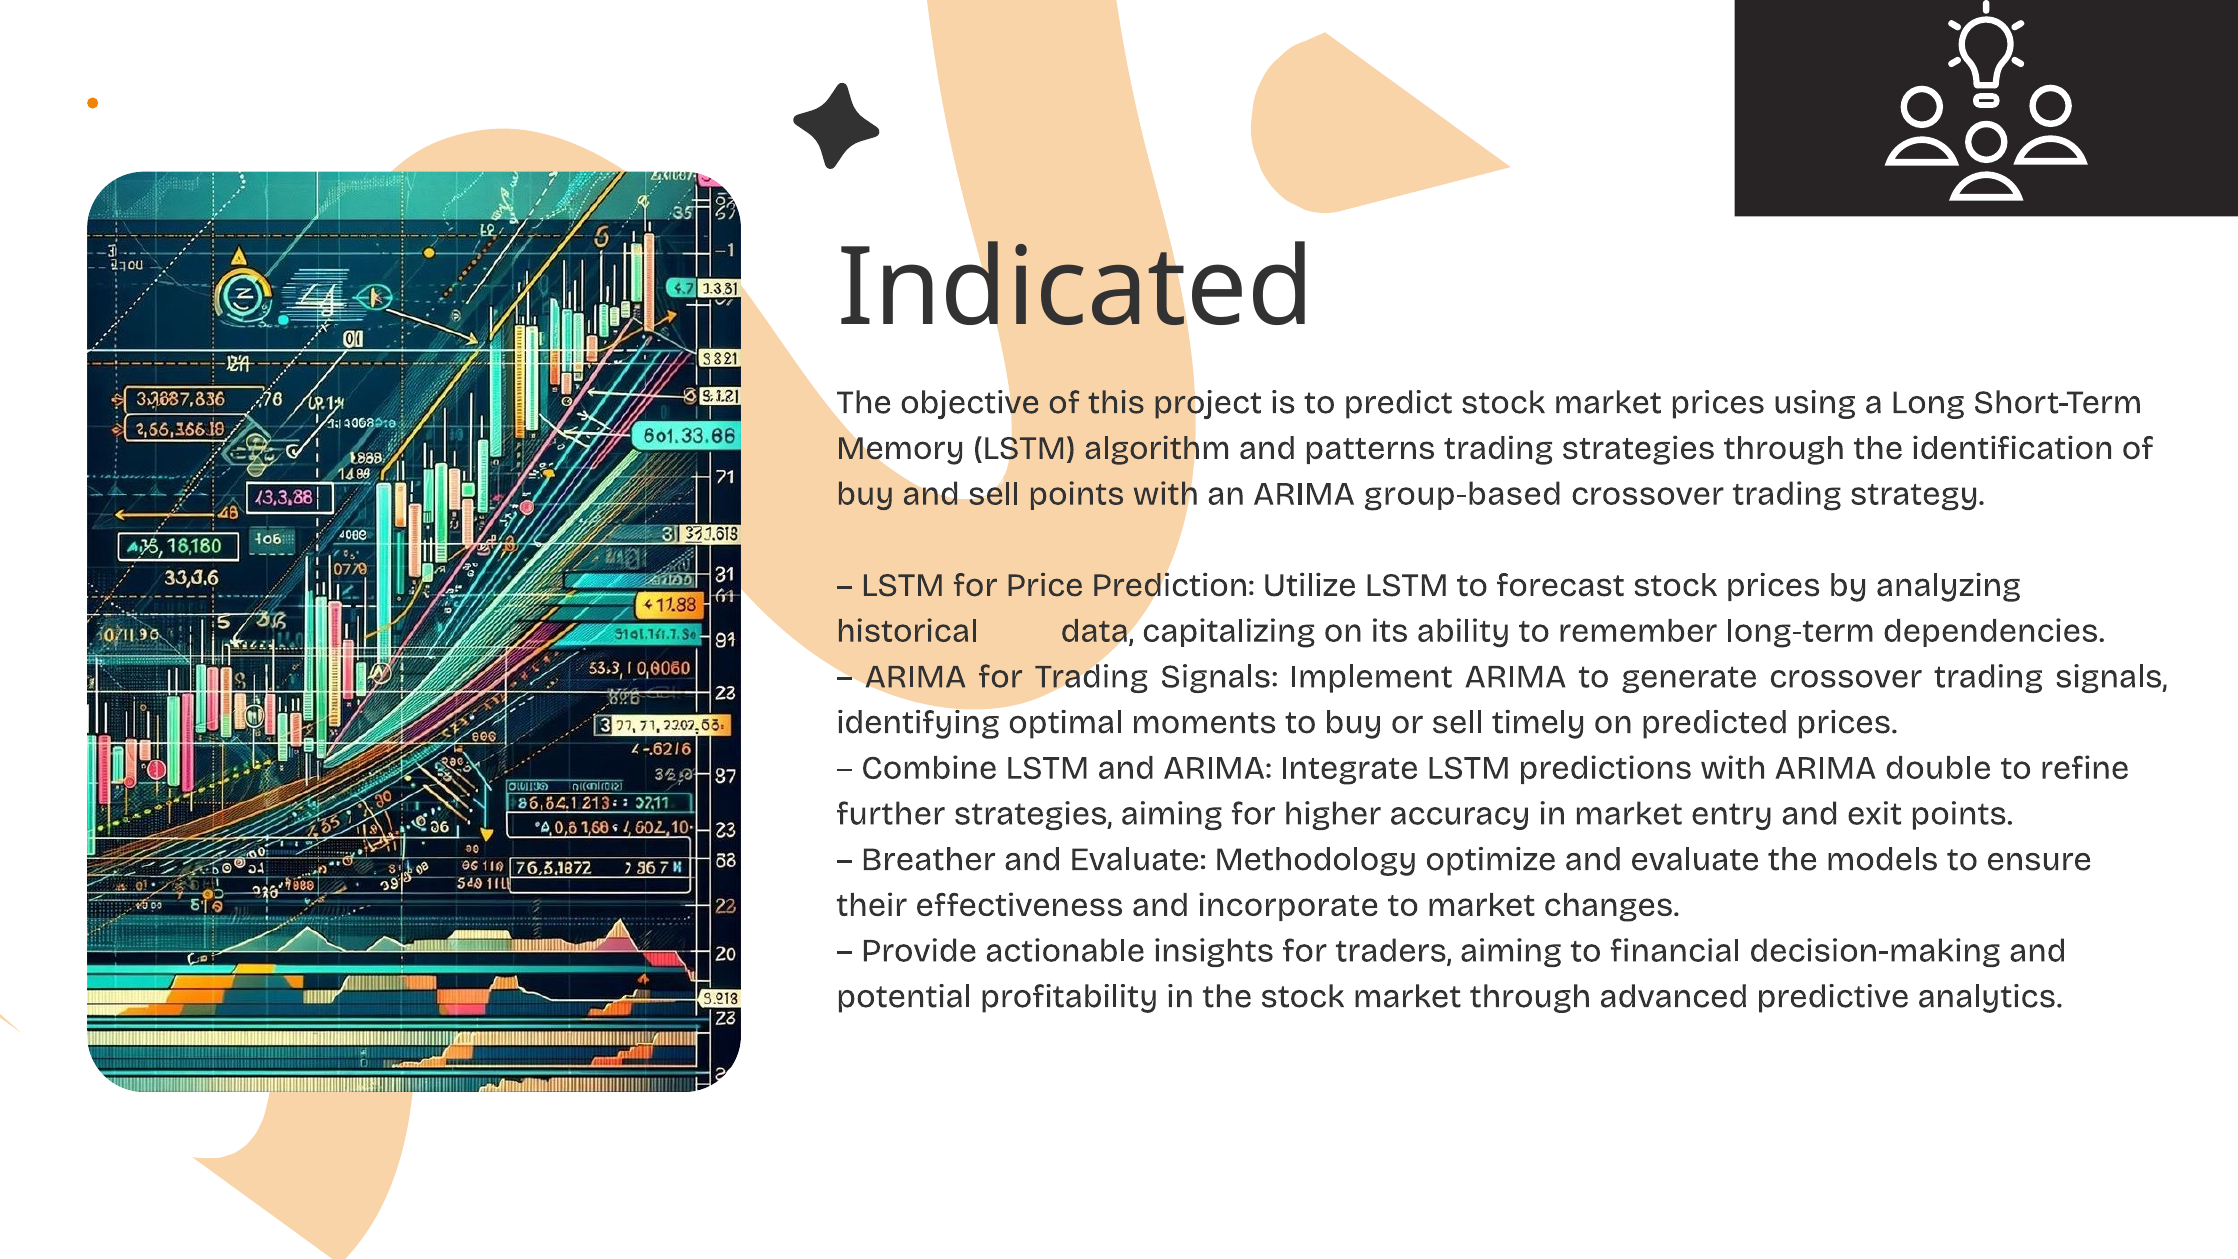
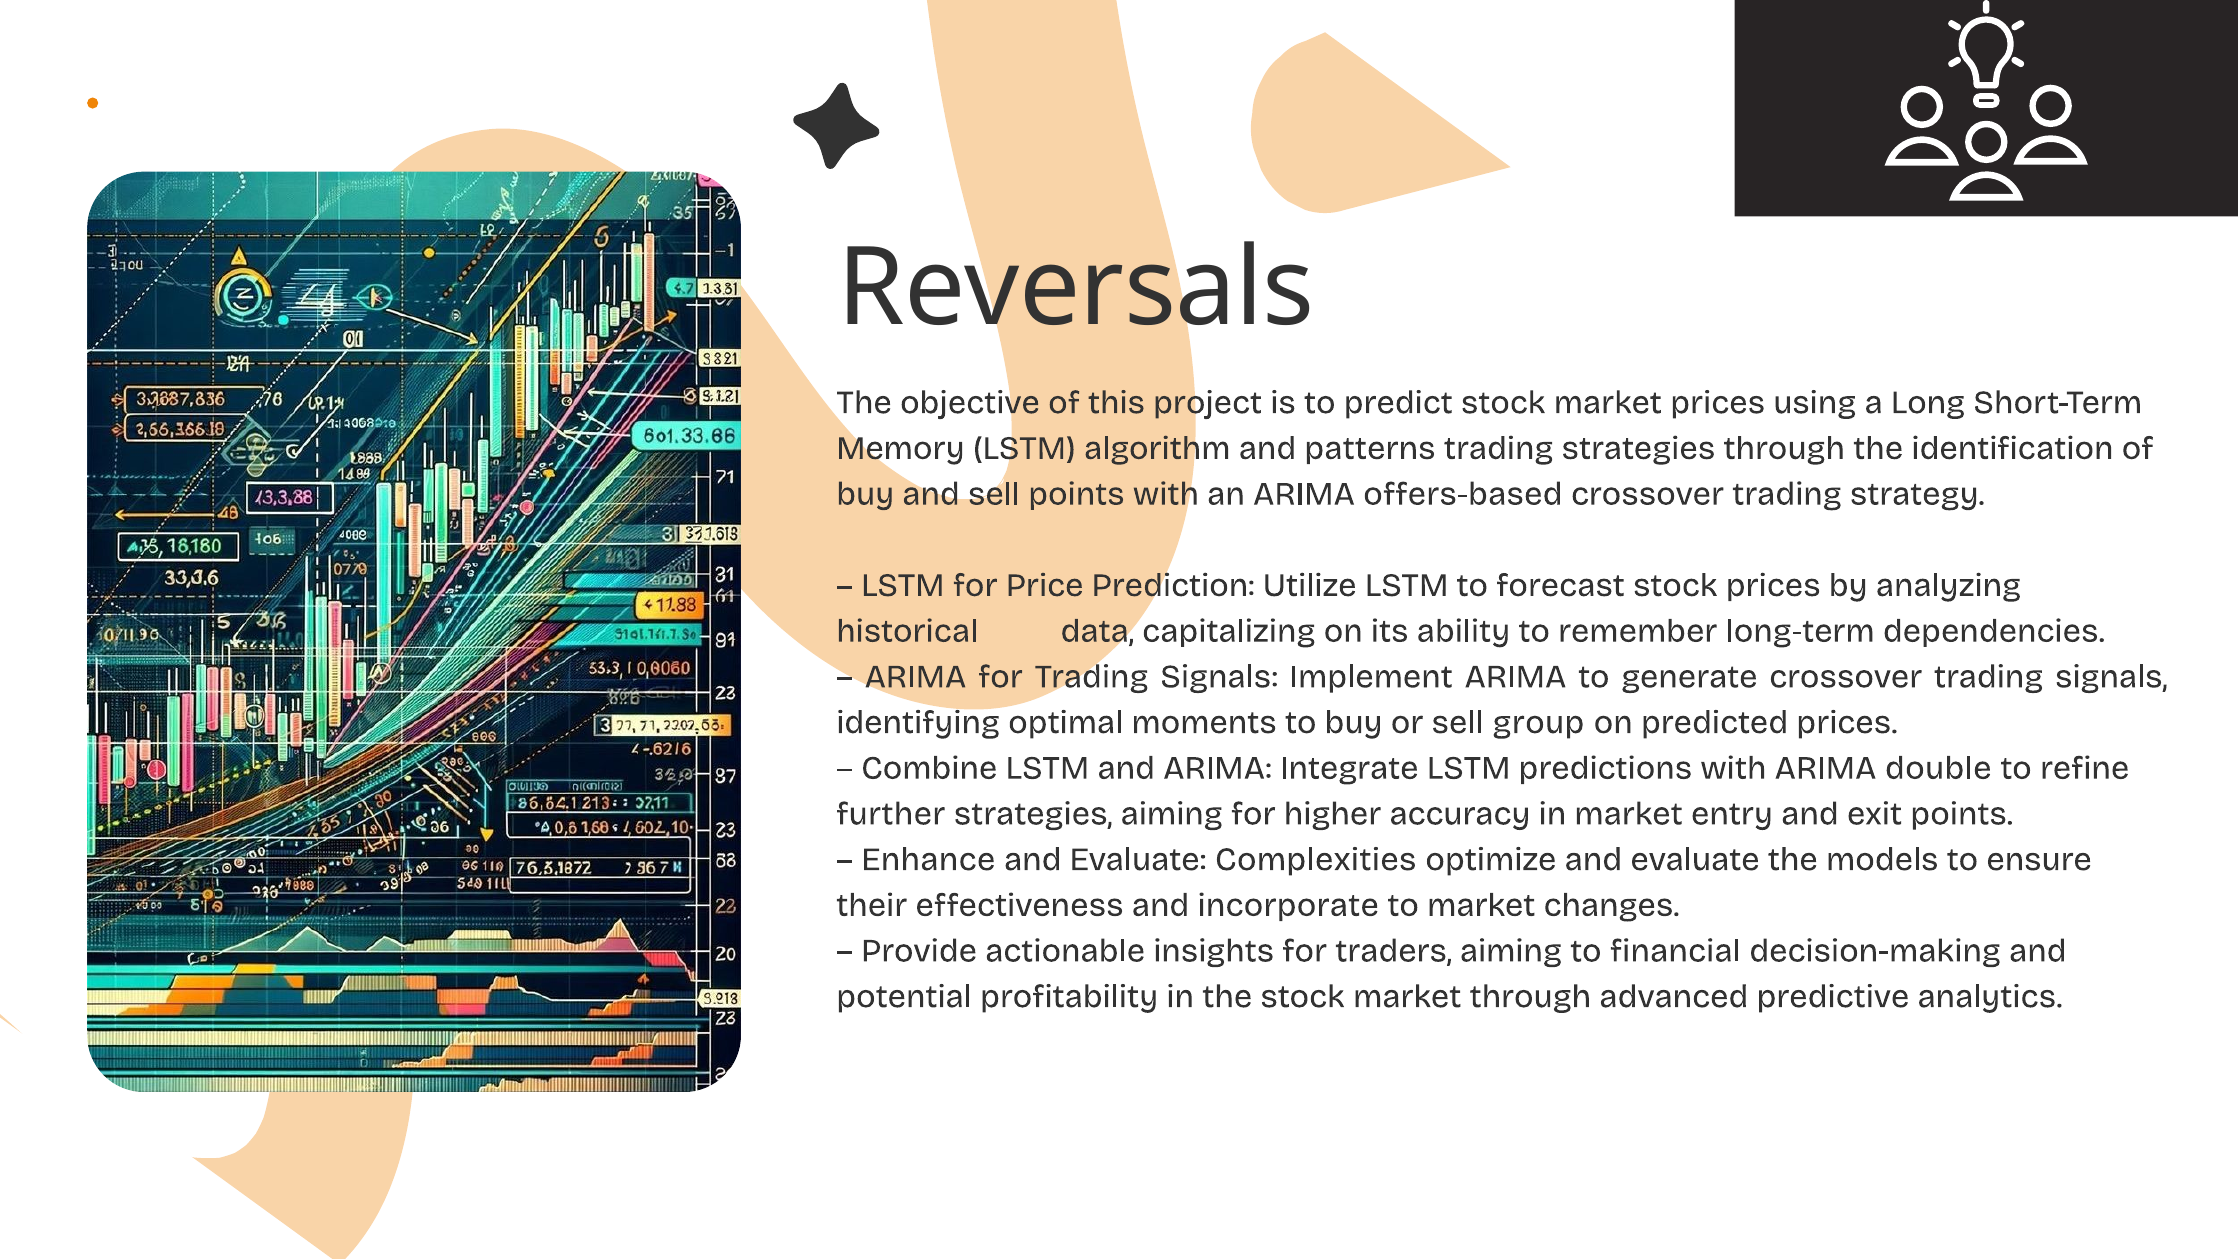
Indicated: Indicated -> Reversals (1076, 288)
group-based: group-based -> offers-based (1463, 494)
timely: timely -> group (1538, 722)
Breather: Breather -> Enhance (928, 859)
Methodology: Methodology -> Complexities (1316, 859)
